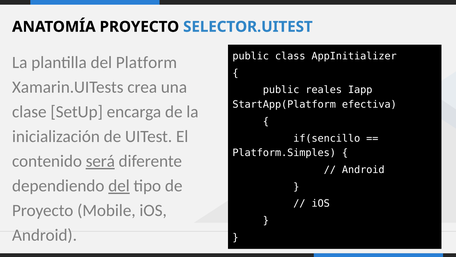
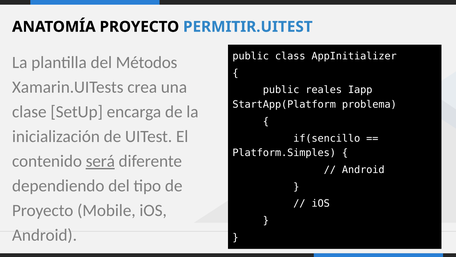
SELECTOR.UITEST: SELECTOR.UITEST -> PERMITIR.UITEST (248, 27)
Platform: Platform -> Métodos (147, 62)
efectiva: efectiva -> problema (369, 104)
del underline: present -> none (119, 186)
